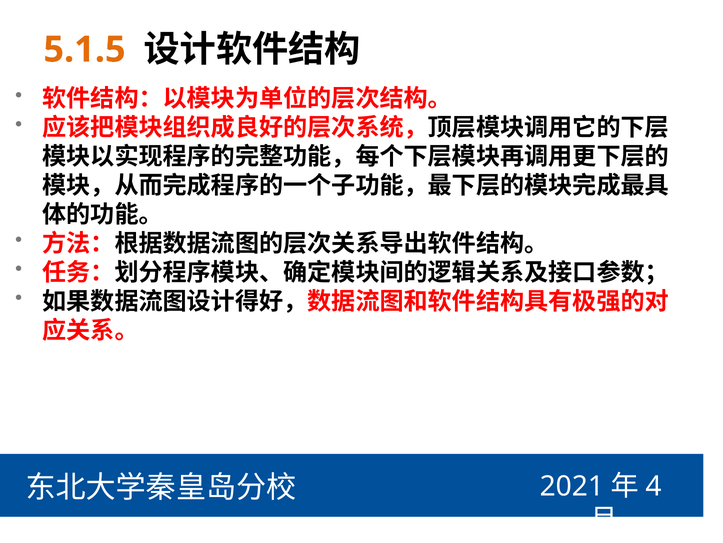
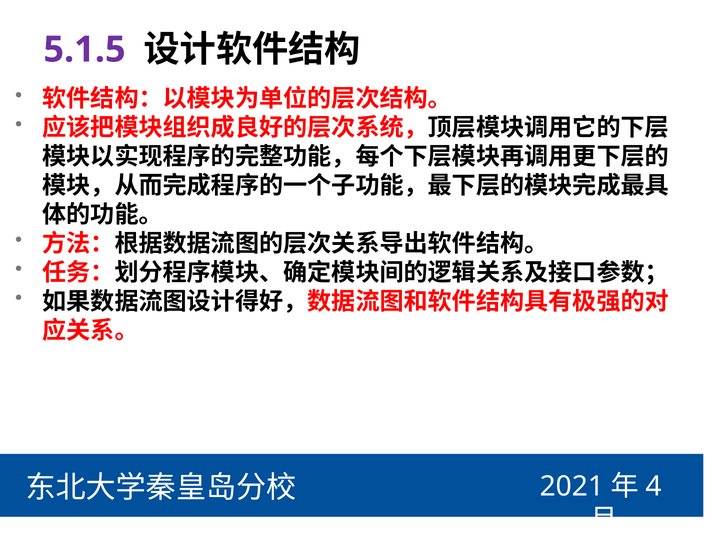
5.1.5 colour: orange -> purple (84, 50)
